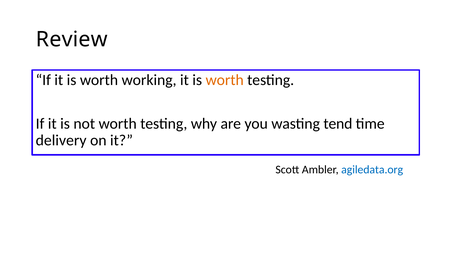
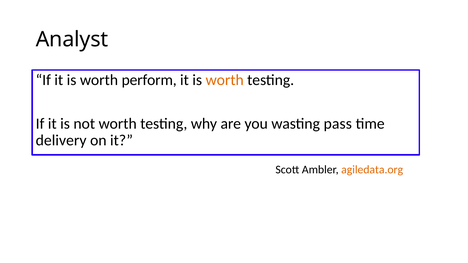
Review: Review -> Analyst (72, 39)
working: working -> perform (149, 80)
tend: tend -> pass (338, 124)
agiledata.org colour: blue -> orange (372, 170)
